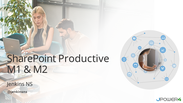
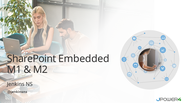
Productive: Productive -> Embedded (84, 59)
